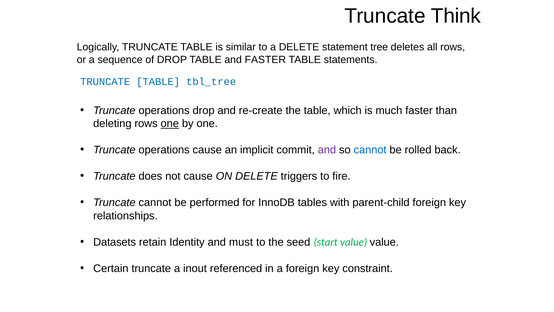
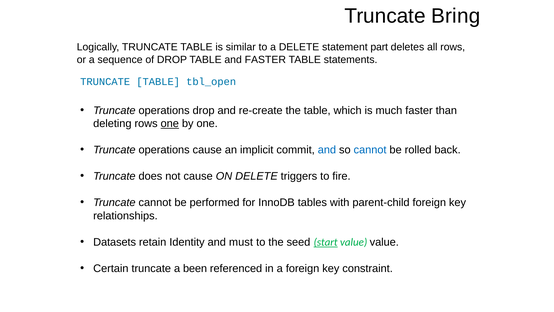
Think: Think -> Bring (456, 16)
tree: tree -> part (379, 47)
tbl_tree: tbl_tree -> tbl_open (211, 82)
and colour: purple -> blue (327, 150)
start underline: none -> present (326, 242)
inout: inout -> been (195, 268)
